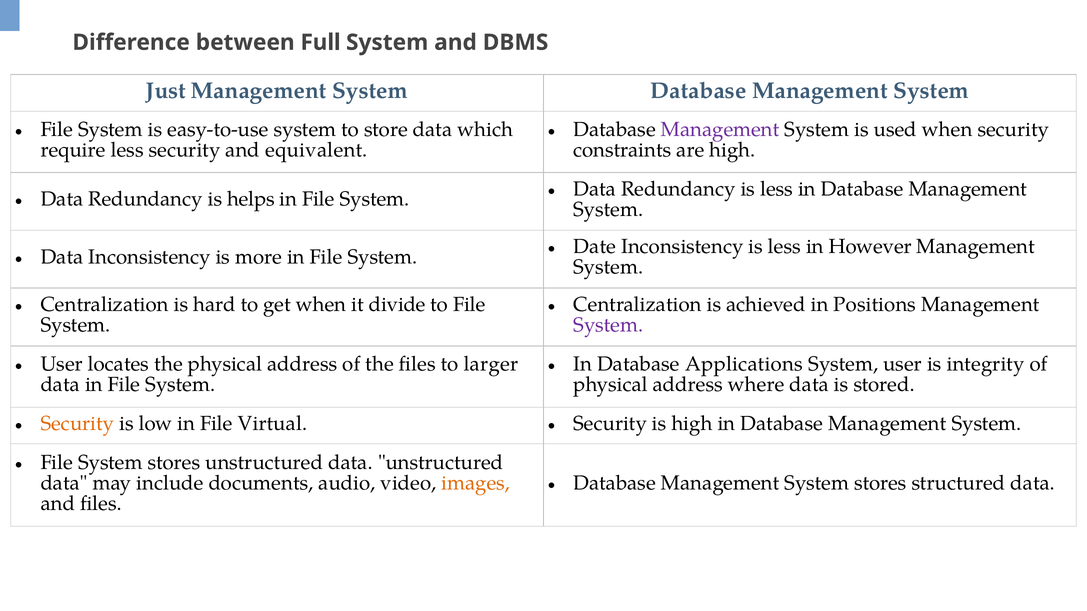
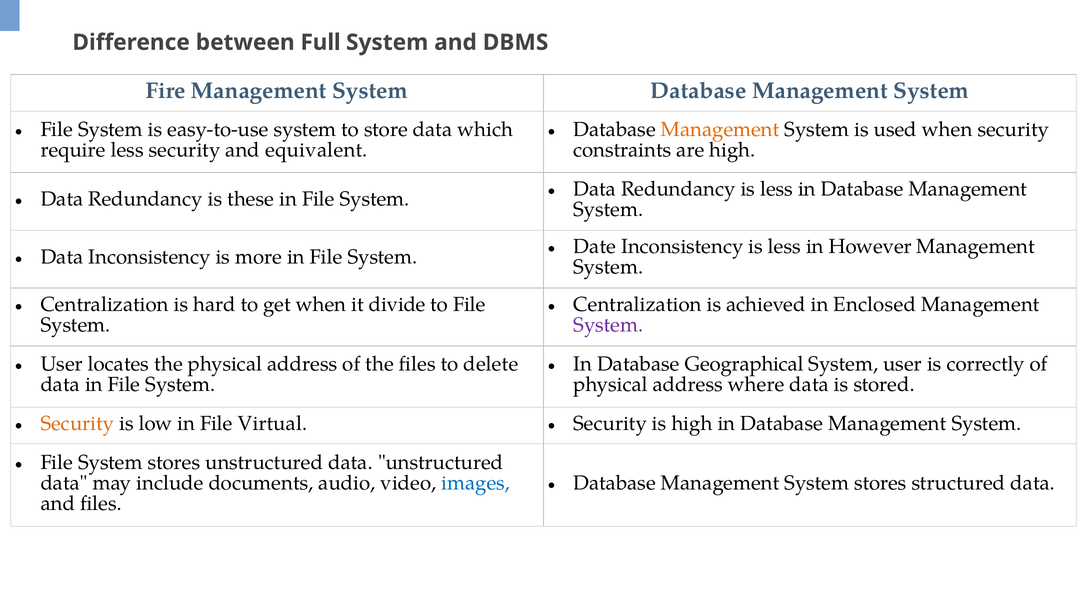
Just: Just -> Fire (166, 91)
Management colour: purple -> orange (720, 129)
helps: helps -> these (251, 199)
Positions: Positions -> Enclosed (875, 305)
larger: larger -> delete (491, 364)
Applications: Applications -> Geographical (744, 364)
integrity: integrity -> correctly (986, 364)
images colour: orange -> blue (476, 483)
